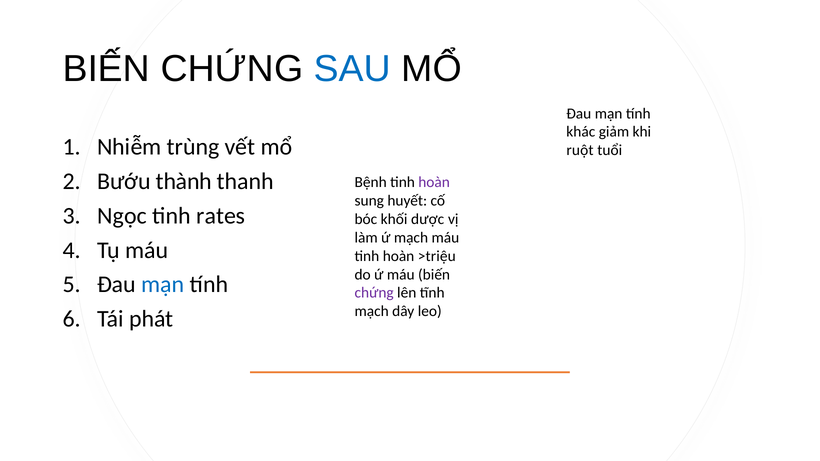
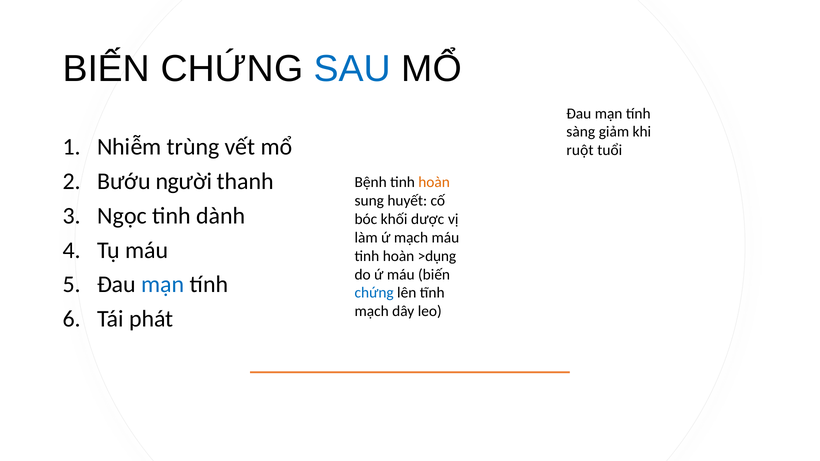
khác: khác -> sàng (581, 132)
thành: thành -> người (184, 181)
hoàn colour: purple -> orange (434, 182)
rates: rates -> dành (221, 216)
>triệu: >triệu -> >dụng (437, 256)
chứng colour: purple -> blue (374, 293)
